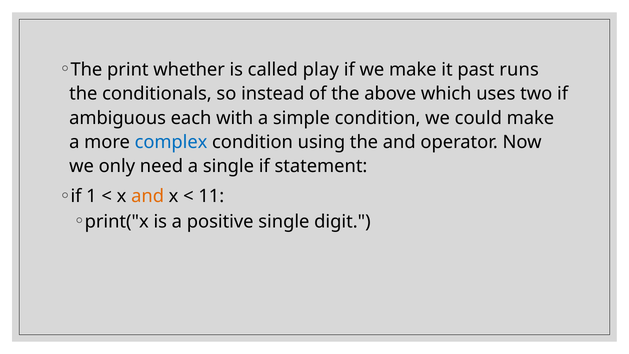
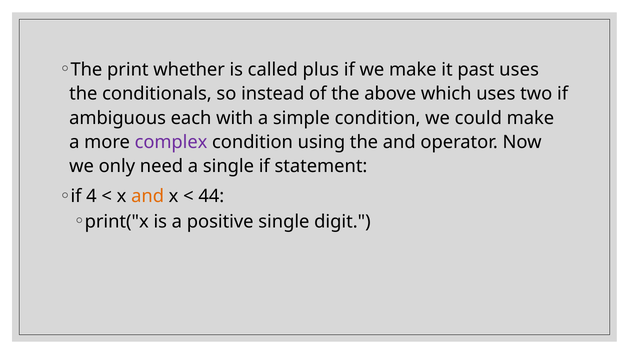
play: play -> plus (321, 70)
past runs: runs -> uses (519, 70)
complex colour: blue -> purple (171, 142)
1: 1 -> 4 (91, 196)
11: 11 -> 44 (211, 196)
